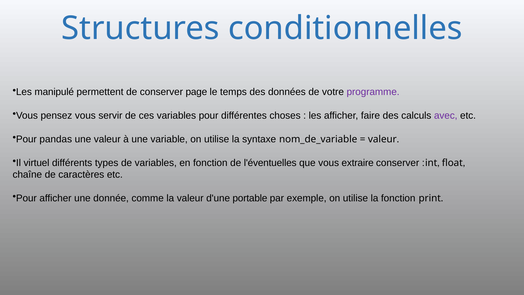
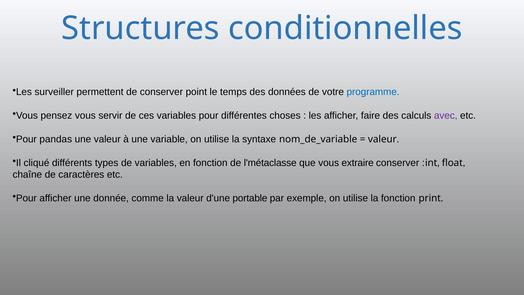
manipulé: manipulé -> surveiller (54, 92)
page: page -> point (196, 92)
programme colour: purple -> blue (373, 92)
virtuel: virtuel -> cliqué (36, 163)
l'éventuelles: l'éventuelles -> l'métaclasse (270, 163)
